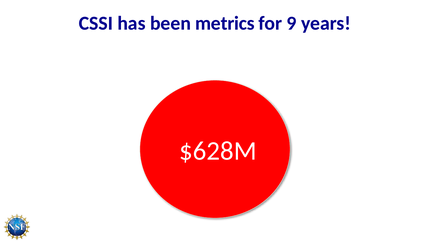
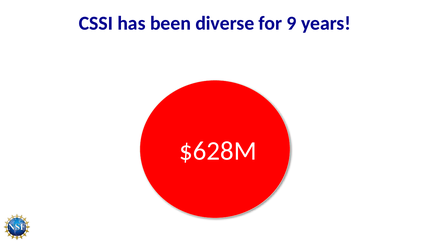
metrics: metrics -> diverse (225, 23)
